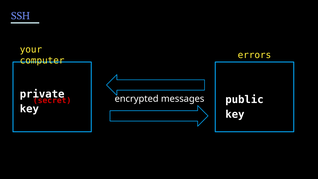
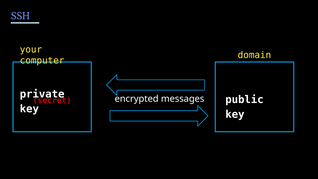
errors: errors -> domain (254, 55)
